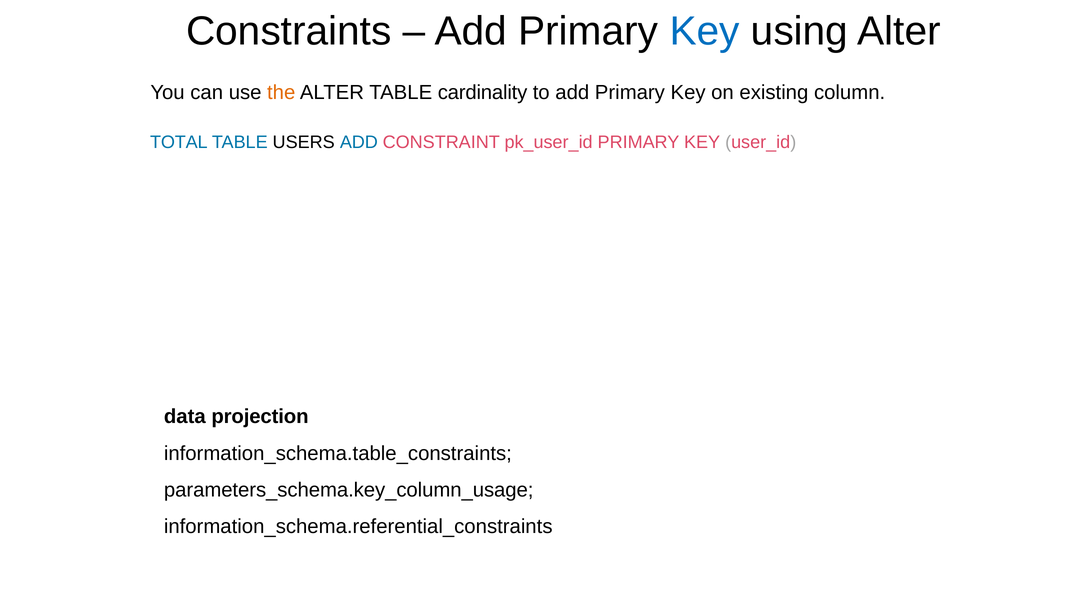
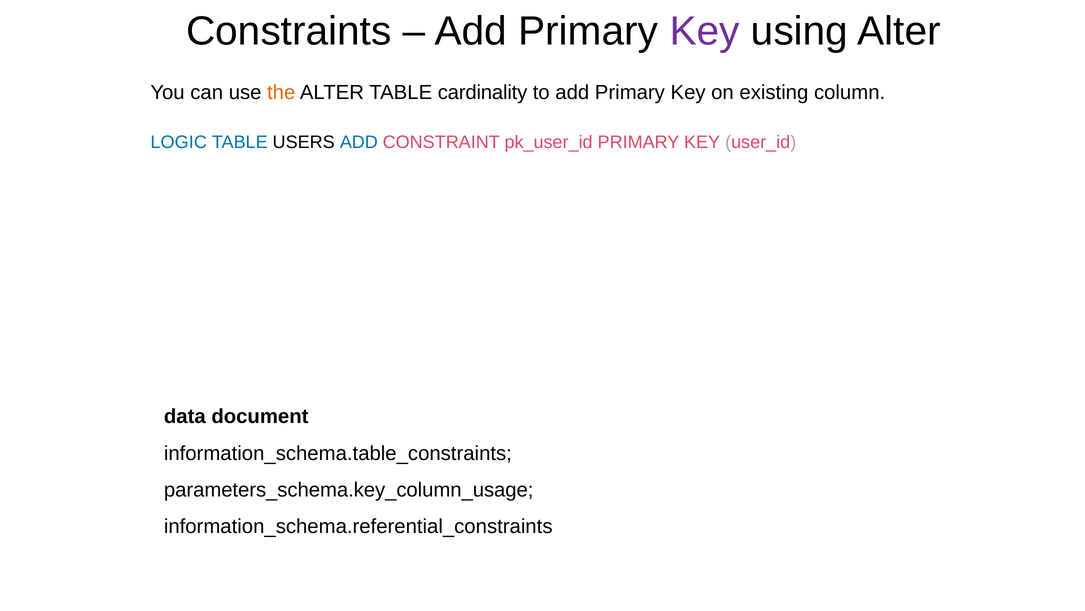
Key colour: blue -> purple (705, 31)
TOTAL: TOTAL -> LOGIC (179, 142)
projection: projection -> document (260, 416)
